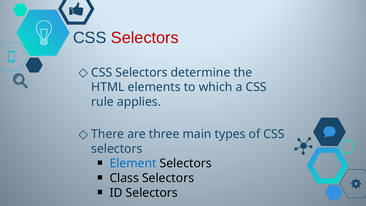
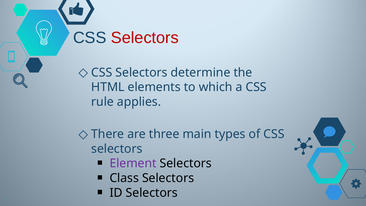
Element colour: blue -> purple (133, 163)
